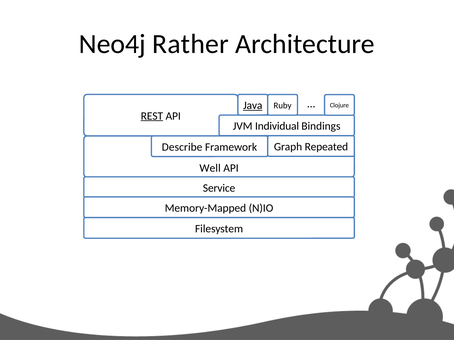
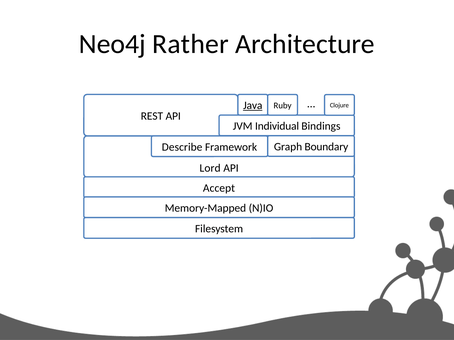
REST underline: present -> none (152, 116)
Repeated: Repeated -> Boundary (326, 147)
Well: Well -> Lord (210, 168)
Service: Service -> Accept (219, 188)
